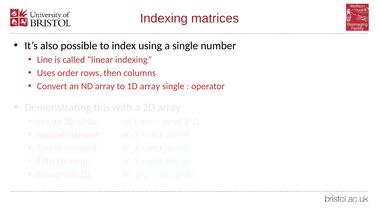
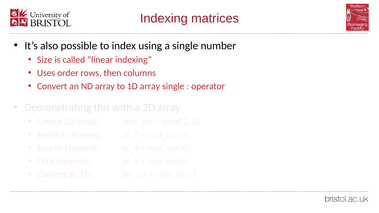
Line: Line -> Size (45, 60)
